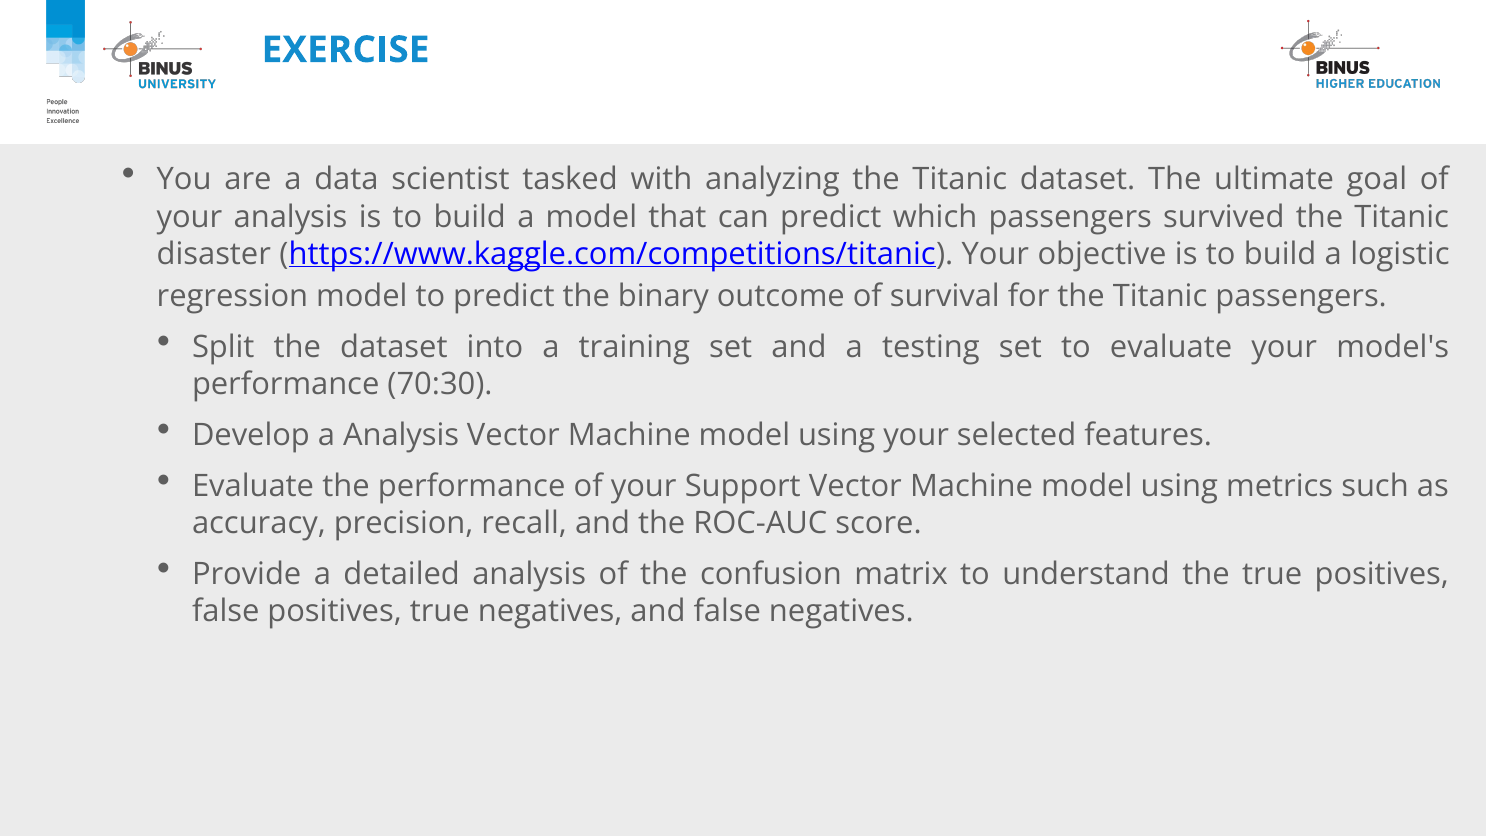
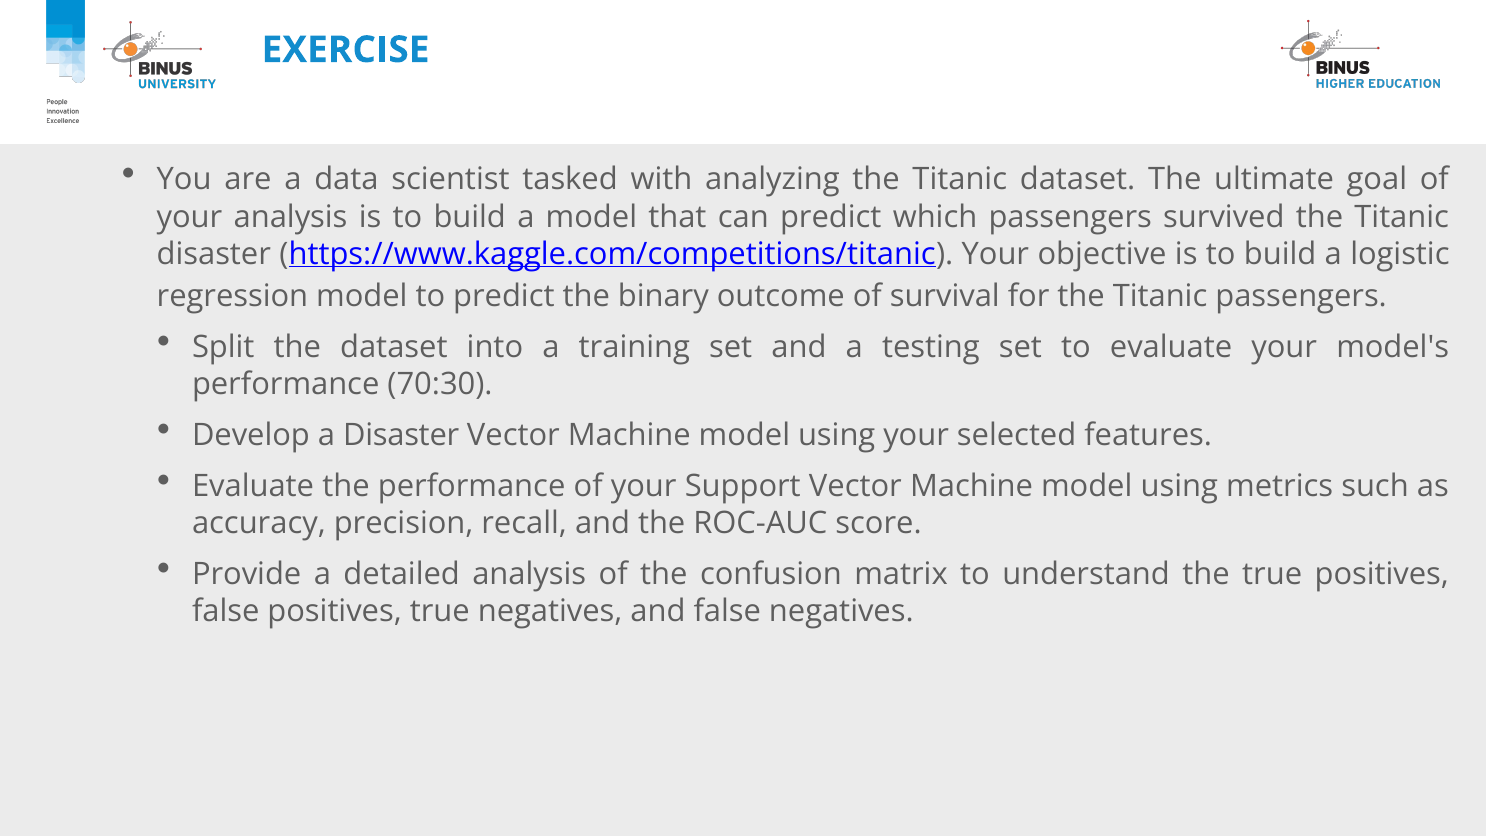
a Analysis: Analysis -> Disaster (401, 435)
